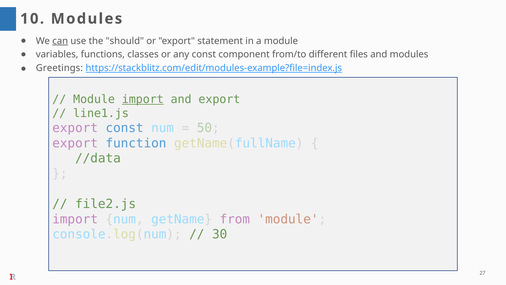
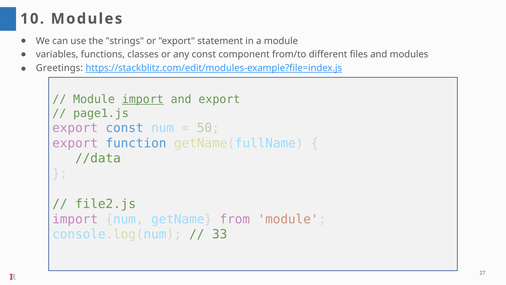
can underline: present -> none (60, 41)
should: should -> strings (125, 41)
line1.js: line1.js -> page1.js (101, 113)
30: 30 -> 33 (220, 234)
